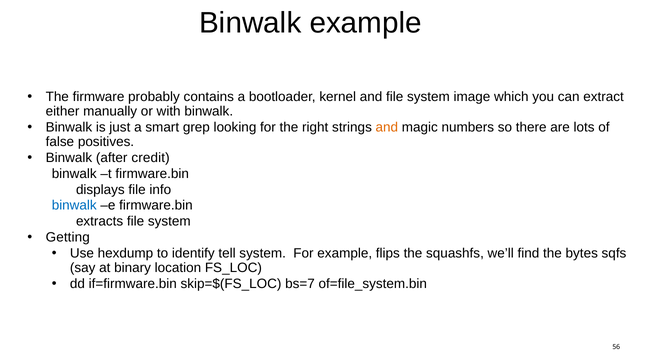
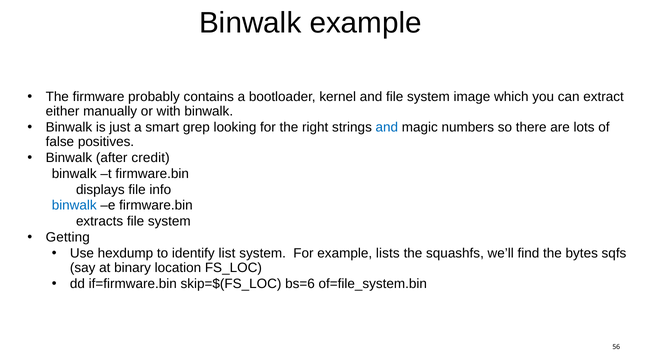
and colour: orange -> blue (387, 127)
tell: tell -> list (227, 253)
flips: flips -> lists (388, 253)
bs=7: bs=7 -> bs=6 (300, 284)
